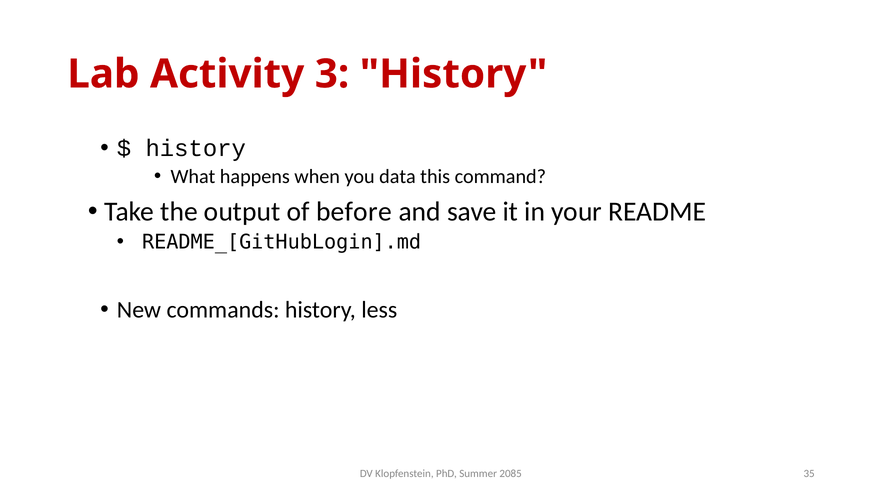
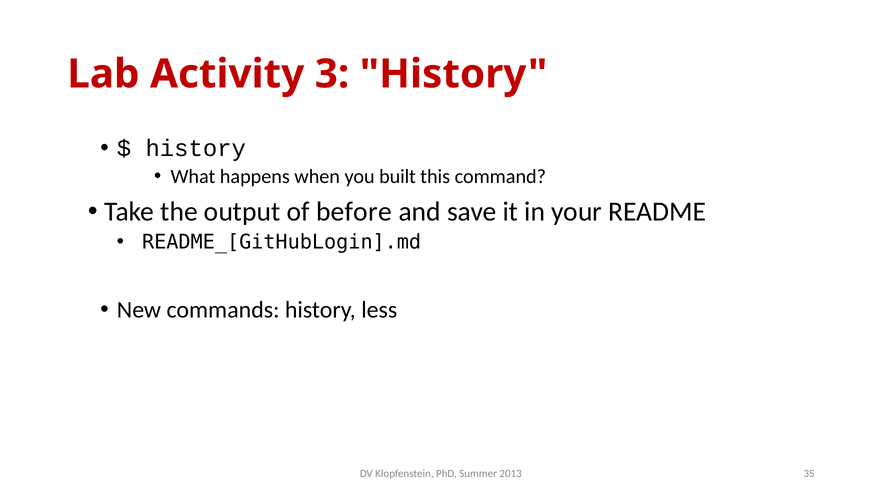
data: data -> built (398, 177)
2085: 2085 -> 2013 (511, 474)
